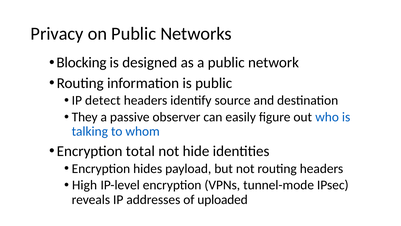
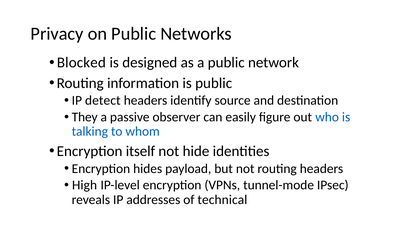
Blocking: Blocking -> Blocked (81, 62)
total: total -> itself (140, 151)
uploaded: uploaded -> technical (222, 199)
